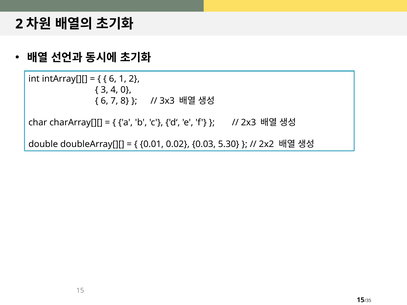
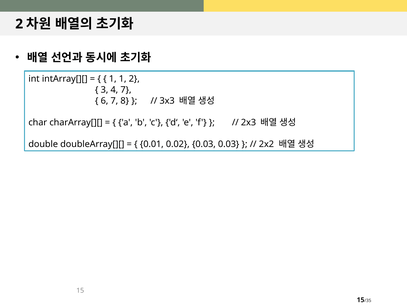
6: 6 -> 1 (113, 79)
4 0: 0 -> 7 (126, 90)
0.03 5.30: 5.30 -> 0.03 (229, 144)
